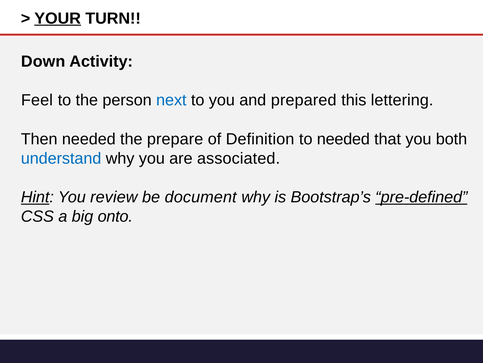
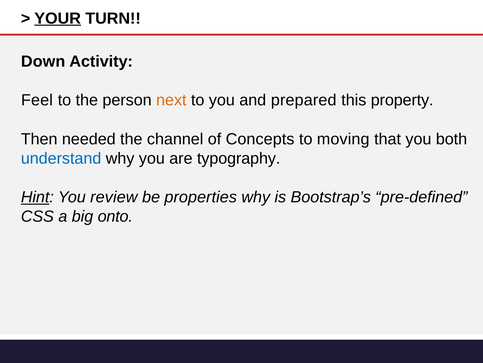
next colour: blue -> orange (171, 100)
lettering: lettering -> property (402, 100)
prepare: prepare -> channel (175, 139)
Definition: Definition -> Concepts (260, 139)
to needed: needed -> moving (343, 139)
associated: associated -> typography (239, 158)
document: document -> properties (201, 197)
pre-defined underline: present -> none (421, 197)
